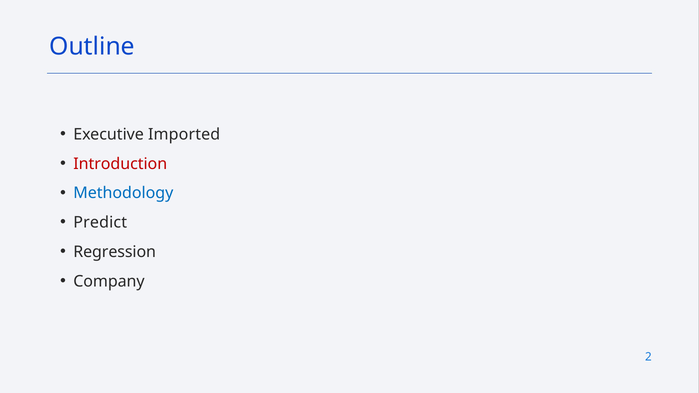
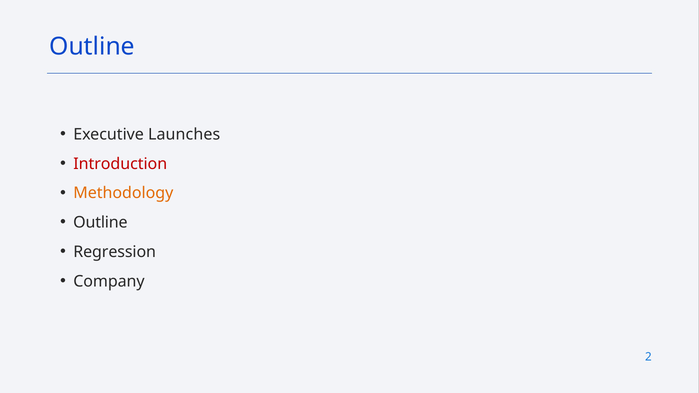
Imported: Imported -> Launches (184, 134)
Methodology colour: blue -> orange (123, 193)
Predict: Predict -> Outline (100, 223)
